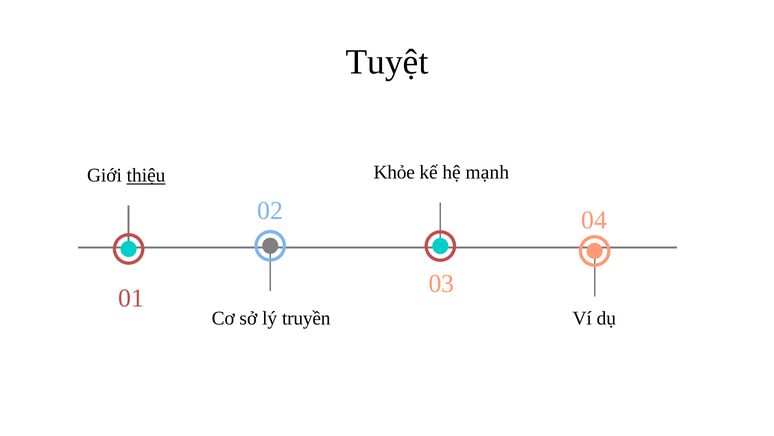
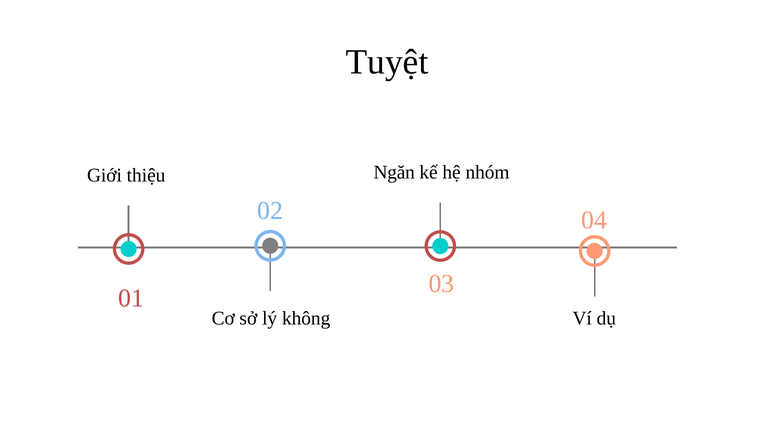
Khỏe: Khỏe -> Ngăn (394, 172)
mạnh: mạnh -> nhóm (487, 172)
thiệu underline: present -> none (146, 175)
truyền: truyền -> không (306, 318)
